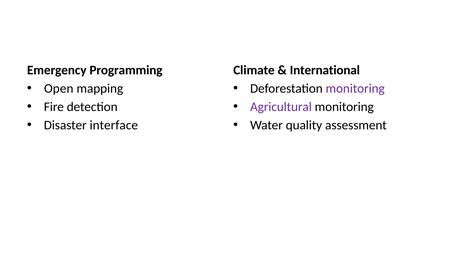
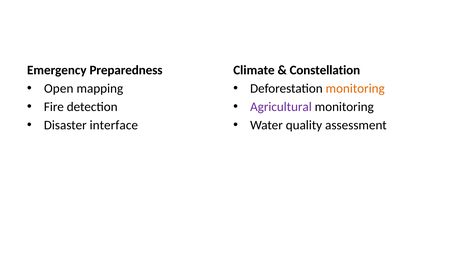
Programming: Programming -> Preparedness (126, 70)
International: International -> Constellation (325, 70)
monitoring colour: purple -> orange (355, 88)
